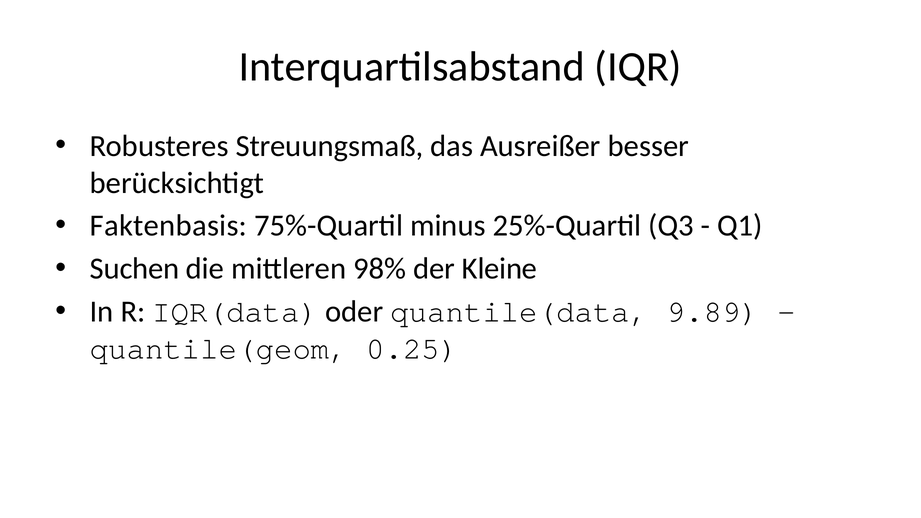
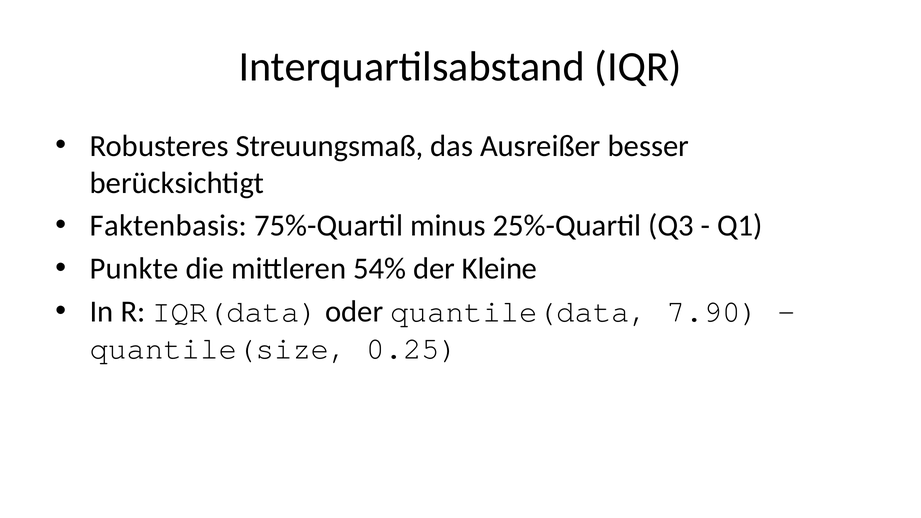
Suchen: Suchen -> Punkte (134, 269)
98%: 98% -> 54% (380, 269)
9.89: 9.89 -> 7.90 (713, 312)
quantile(geom: quantile(geom -> quantile(size (219, 349)
